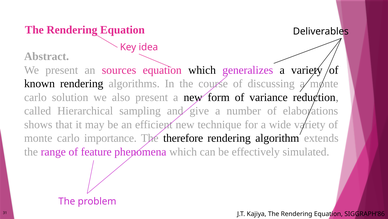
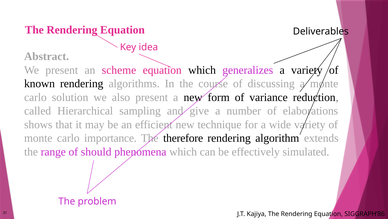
sources: sources -> scheme (119, 70)
feature: feature -> should (96, 151)
